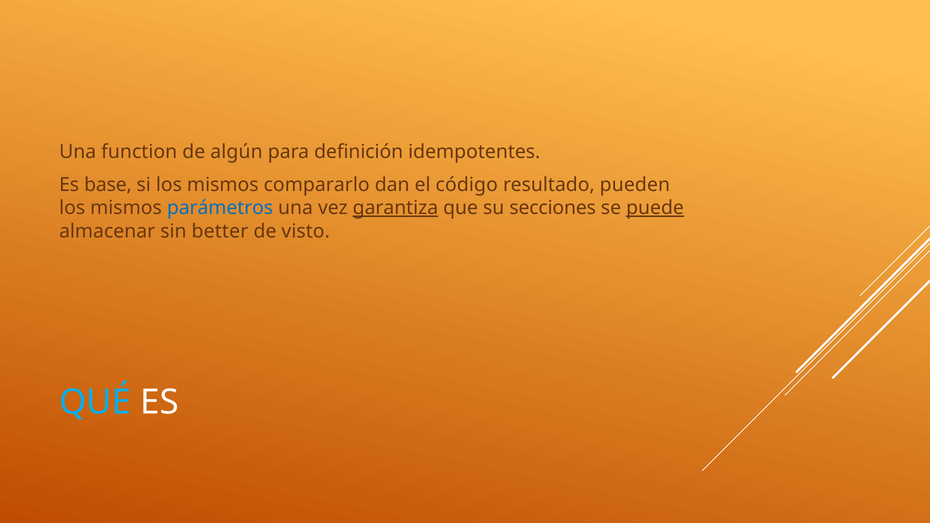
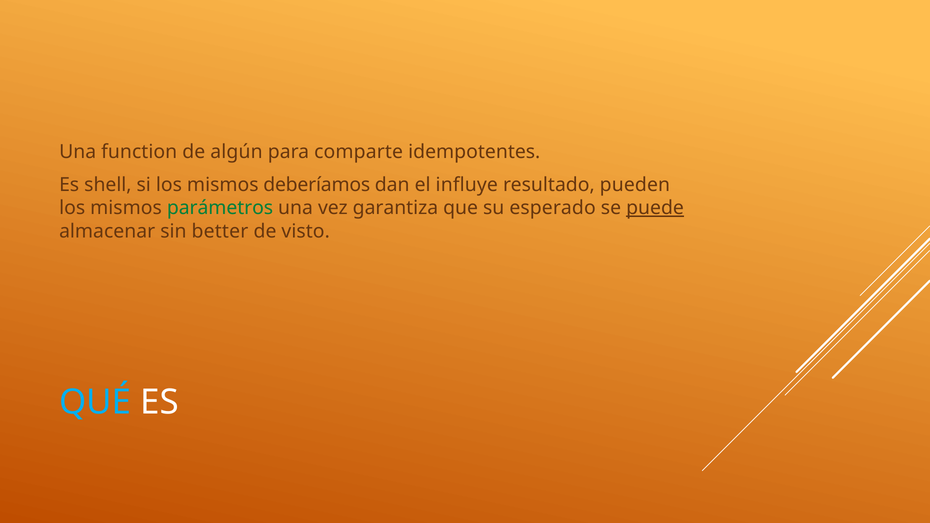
definición: definición -> comparte (359, 152)
base: base -> shell (108, 185)
compararlo: compararlo -> deberíamos (317, 185)
código: código -> influye (467, 185)
parámetros colour: blue -> green (220, 208)
garantiza underline: present -> none (395, 208)
secciones: secciones -> esperado (553, 208)
